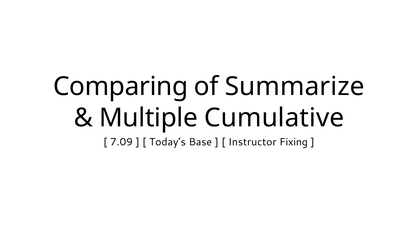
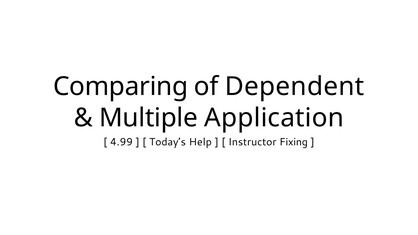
Summarize: Summarize -> Dependent (295, 87)
Cumulative: Cumulative -> Application (274, 118)
7.09: 7.09 -> 4.99 (121, 142)
Base: Base -> Help (200, 142)
